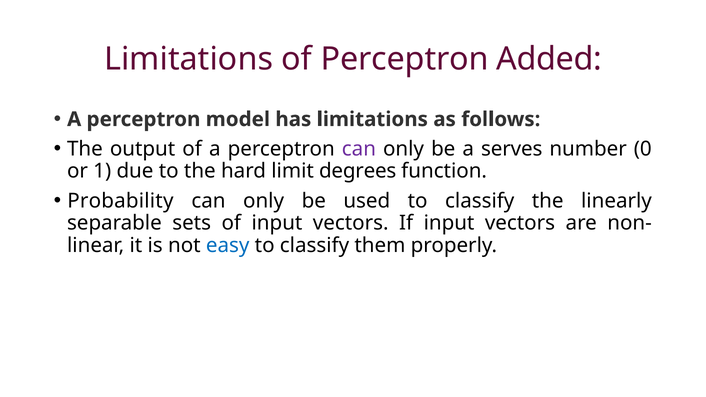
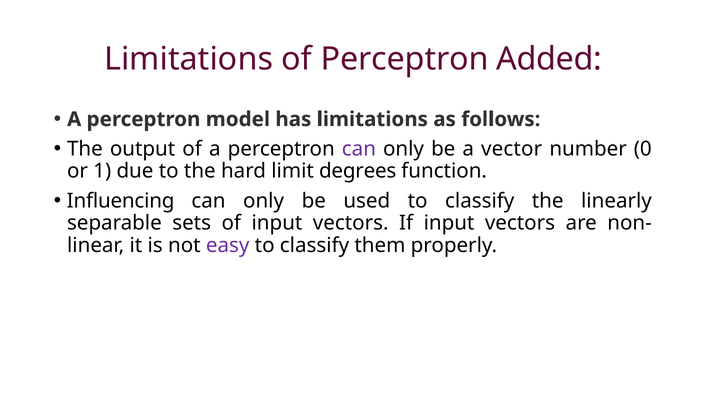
serves: serves -> vector (512, 149)
Probability: Probability -> Influencing (121, 201)
easy colour: blue -> purple (228, 245)
